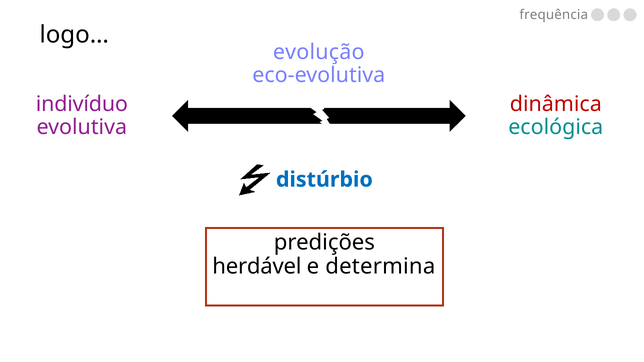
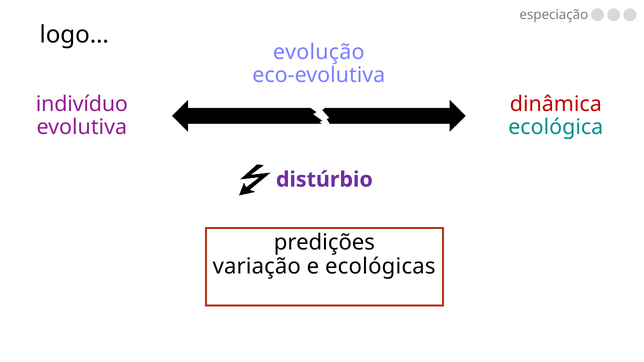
frequência: frequência -> especiação (554, 15)
distúrbio colour: blue -> purple (324, 180)
herdável: herdável -> variação (257, 267)
determina: determina -> ecológicas (380, 267)
